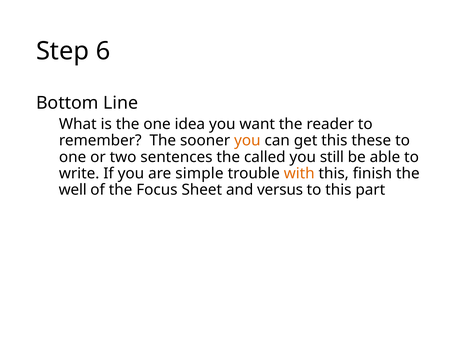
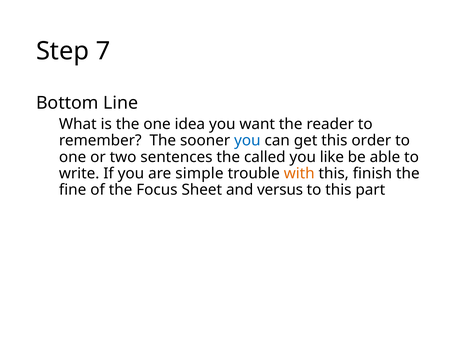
6: 6 -> 7 (103, 51)
you colour: orange -> blue (247, 141)
these: these -> order (371, 141)
still: still -> like (332, 157)
well: well -> fine (73, 190)
